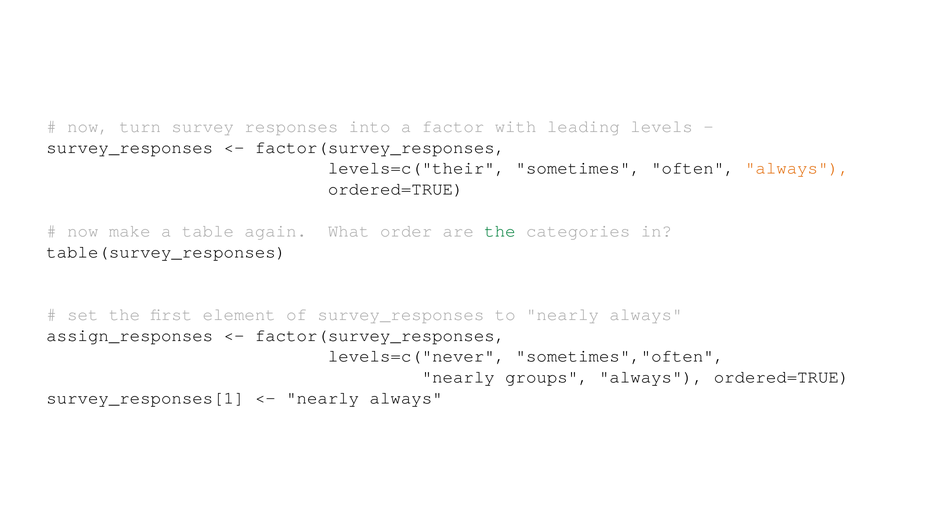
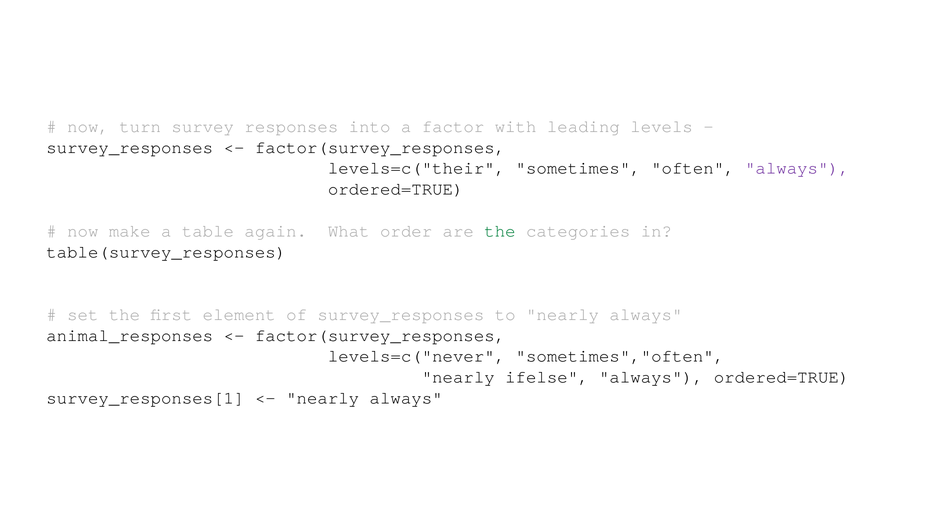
always colour: orange -> purple (797, 168)
assign_responses: assign_responses -> animal_responses (130, 335)
groups: groups -> ifelse (547, 377)
